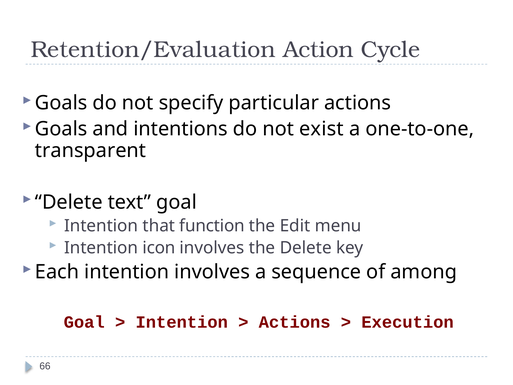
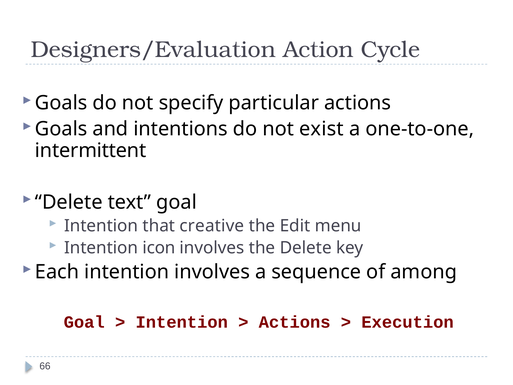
Retention/Evaluation: Retention/Evaluation -> Designers/Evaluation (153, 49)
transparent: transparent -> intermittent (91, 150)
function: function -> creative (212, 226)
